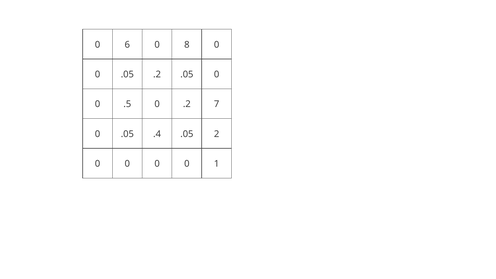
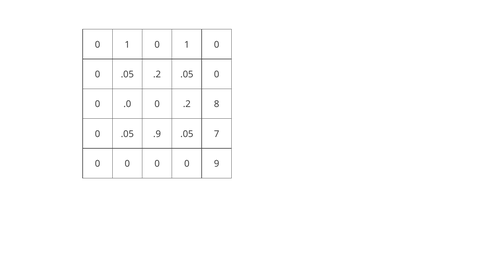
6: 6 -> 1 (127, 45)
8: 8 -> 1 (187, 45)
.5: .5 -> .0 (127, 104)
7: 7 -> 8 (217, 104)
.4: .4 -> .9 (157, 134)
2: 2 -> 7 (217, 134)
1: 1 -> 9 (217, 164)
